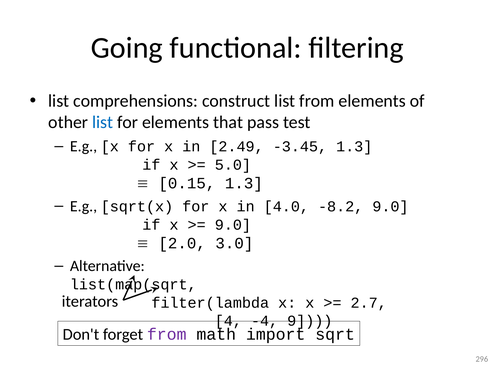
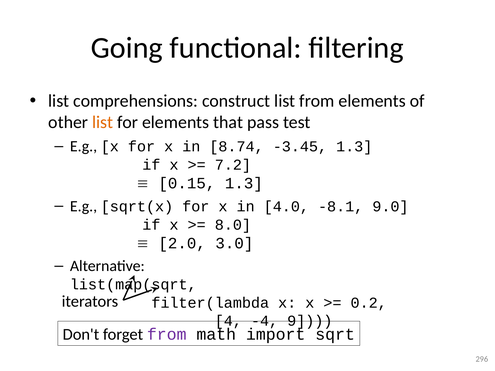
list colour: blue -> orange (103, 123)
2.49: 2.49 -> 8.74 (237, 147)
5.0: 5.0 -> 7.2 (233, 165)
-8.2: -8.2 -> -8.1 (341, 207)
9.0: 9.0 -> 8.0 (233, 225)
2.7: 2.7 -> 0.2 (369, 303)
